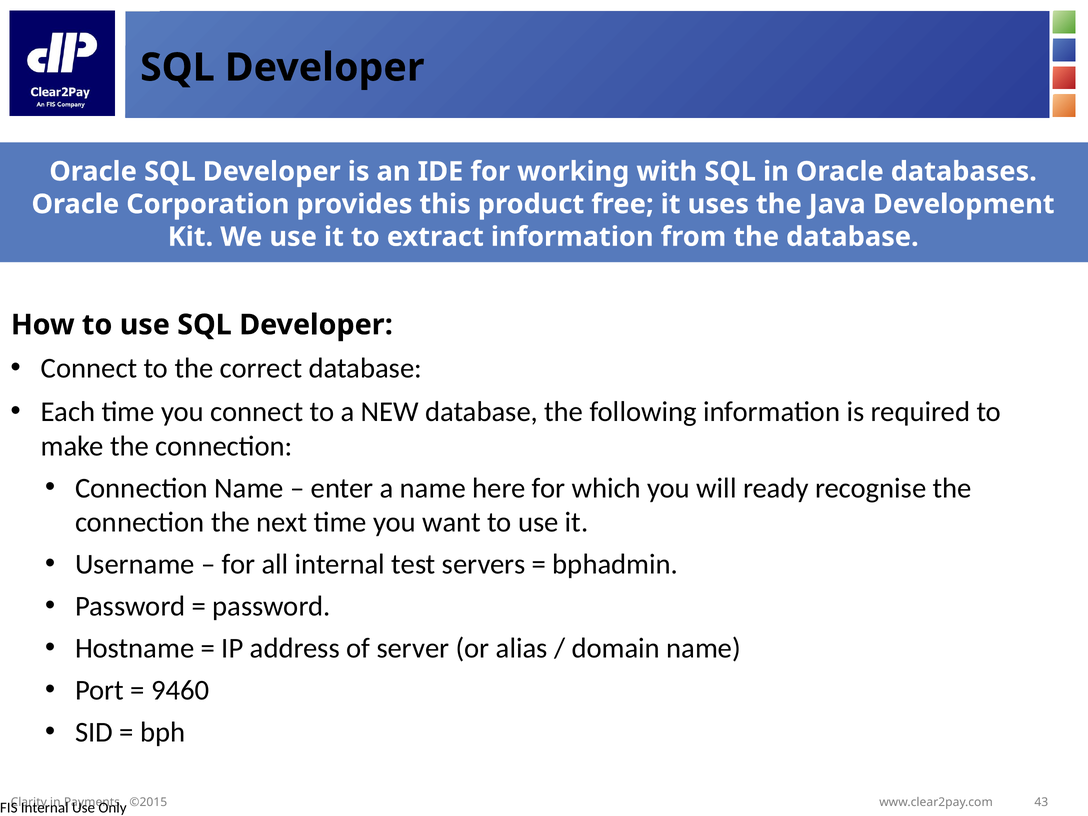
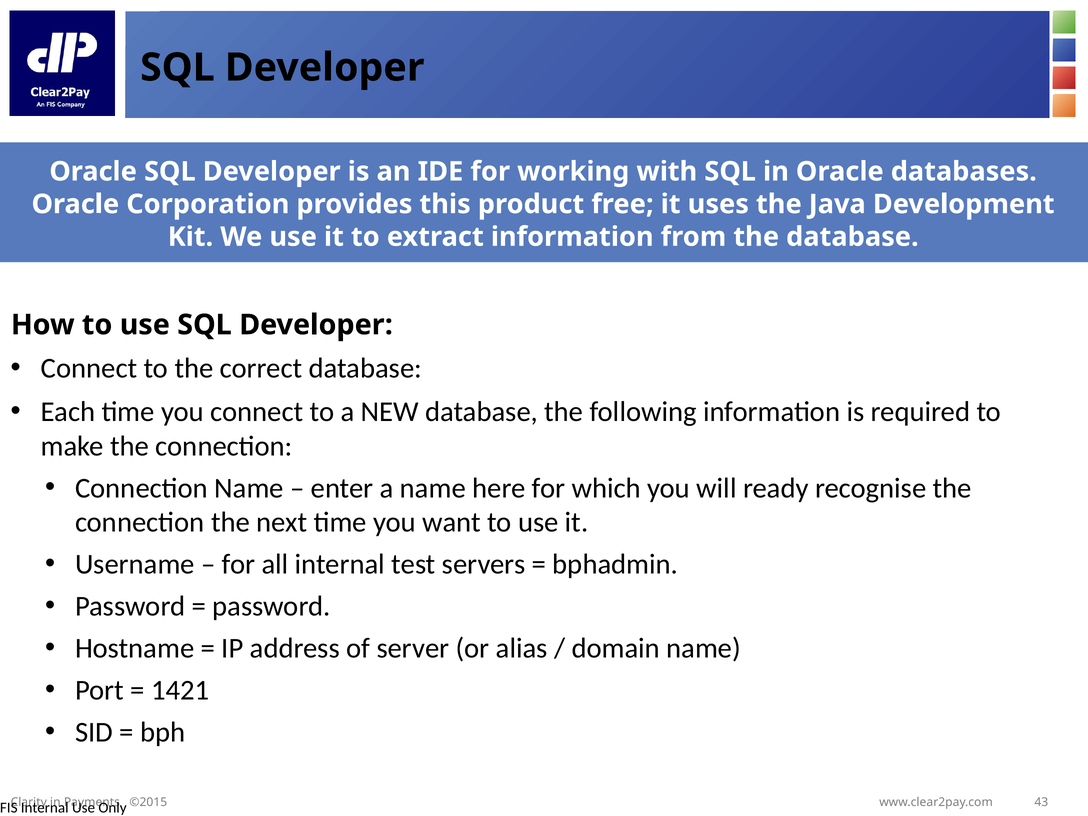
9460: 9460 -> 1421 (180, 690)
